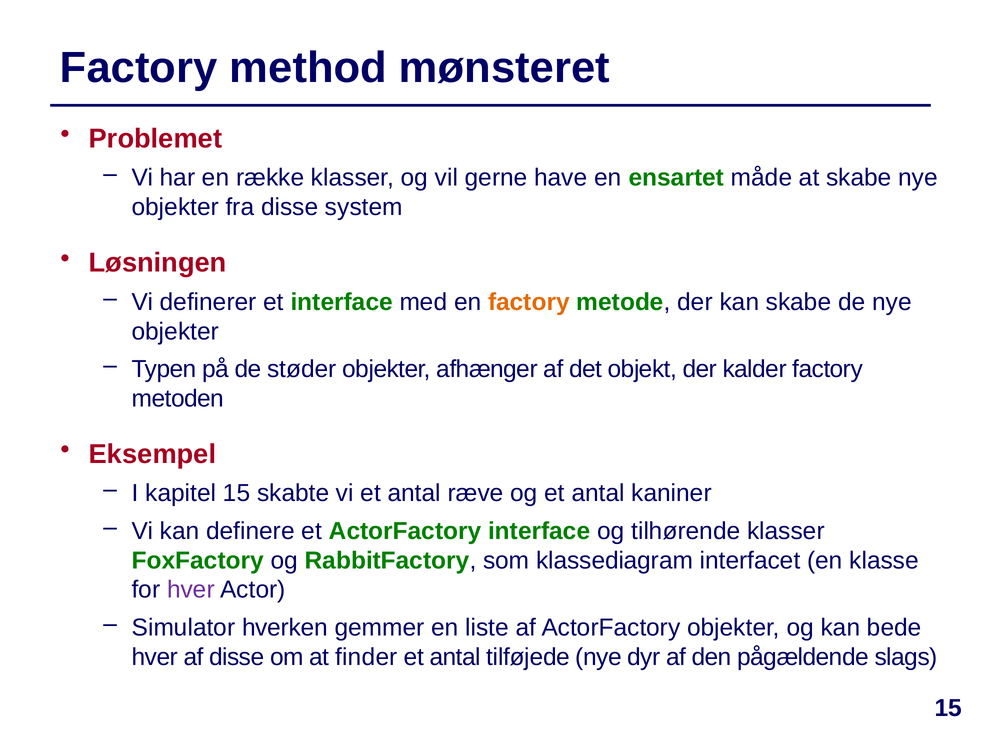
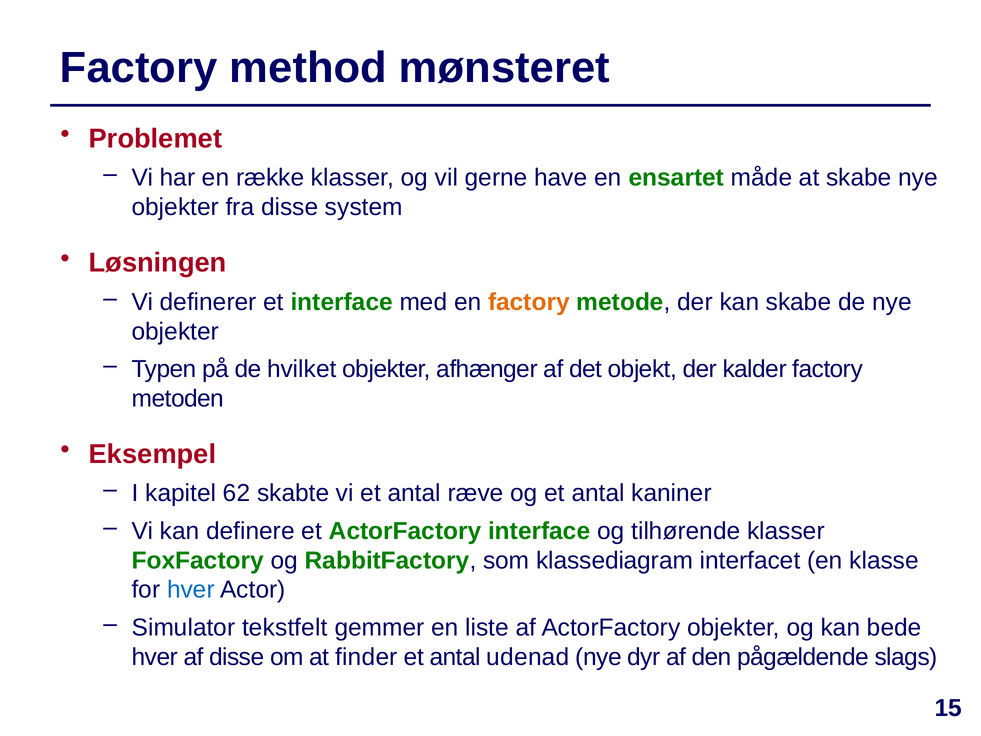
støder: støder -> hvilket (302, 369)
kapitel 15: 15 -> 62 (237, 493)
hver colour: purple -> blue (191, 590)
hverken: hverken -> tekstfelt (285, 627)
tilføjede: tilføjede -> udenad (528, 657)
